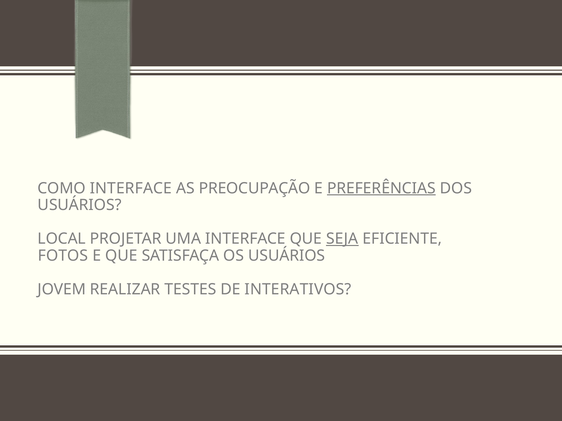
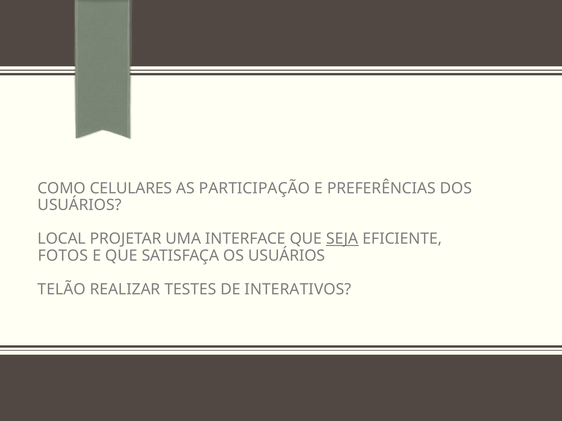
COMO INTERFACE: INTERFACE -> CELULARES (131, 188)
PREOCUPAÇÃO: PREOCUPAÇÃO -> PARTICIPAÇÃO (254, 188)
PREFERÊNCIAS underline: present -> none (381, 188)
JOVEM: JOVEM -> TELÃO (62, 290)
